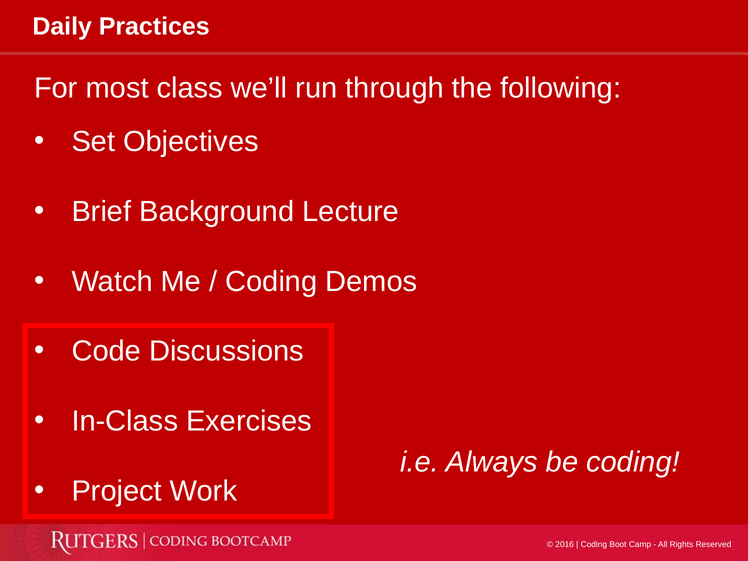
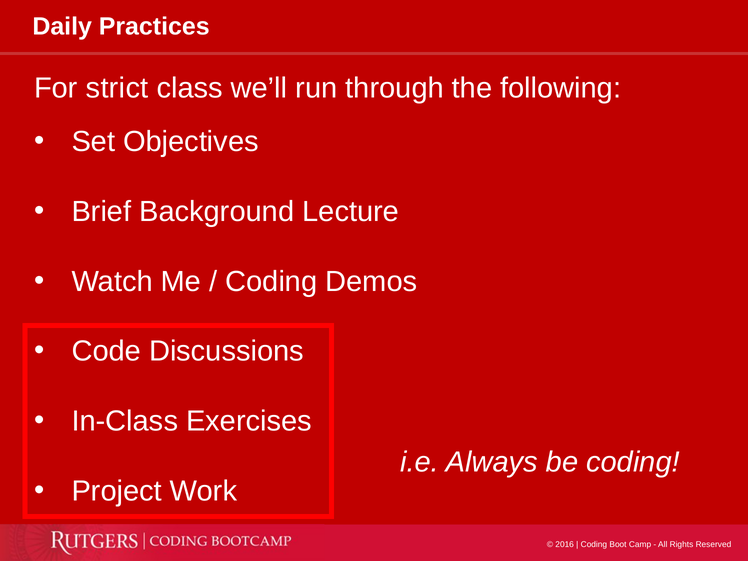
most: most -> strict (117, 88)
